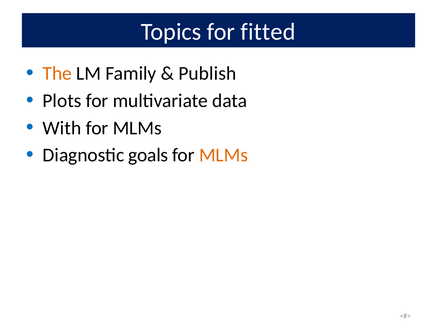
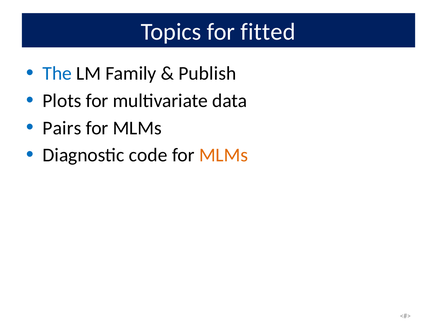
The colour: orange -> blue (57, 73)
With: With -> Pairs (62, 128)
goals: goals -> code (148, 155)
